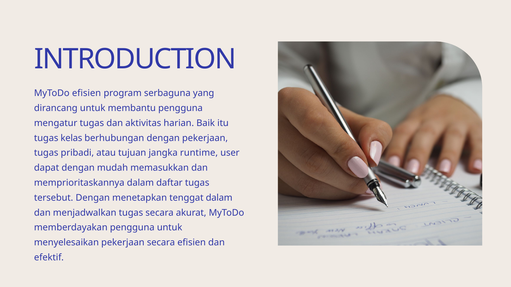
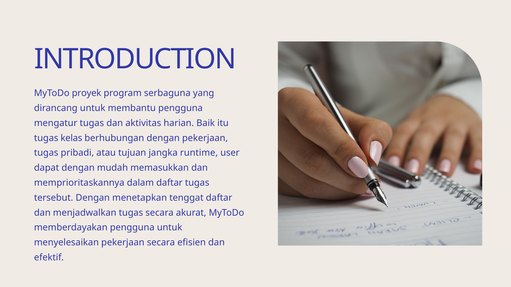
MyToDo efisien: efisien -> proyek (87, 93)
tenggat dalam: dalam -> daftar (219, 198)
